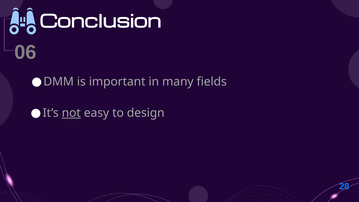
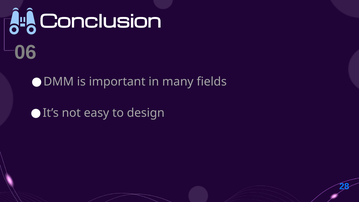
not underline: present -> none (71, 113)
